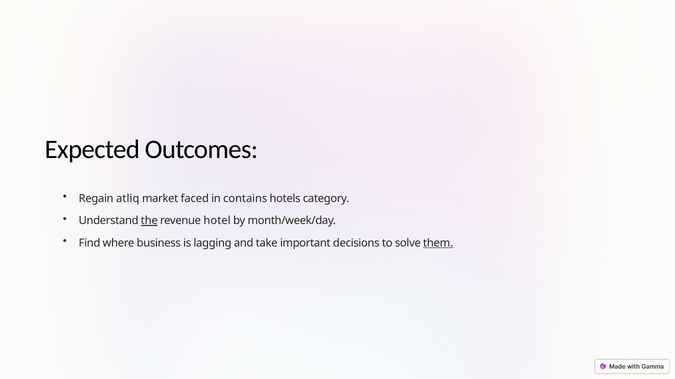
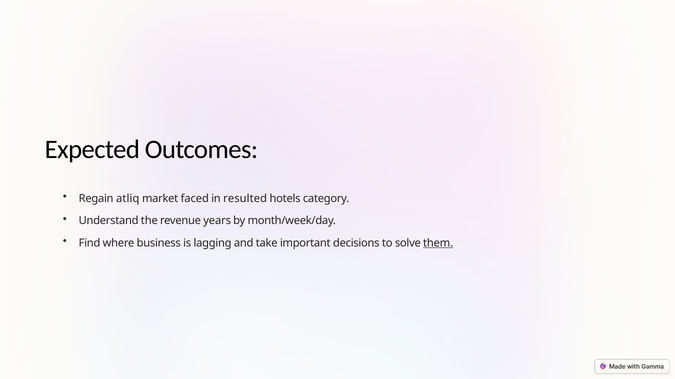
contains: contains -> resulted (245, 199)
the underline: present -> none (149, 221)
hotel: hotel -> years (217, 221)
